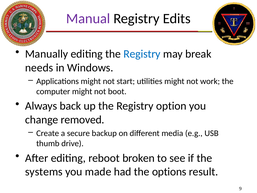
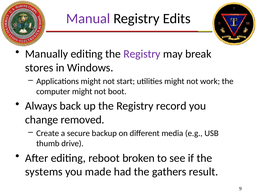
Registry colour: blue -> purple (142, 54)
needs: needs -> stores (39, 68)
option: option -> record (171, 106)
options: options -> gathers (169, 172)
